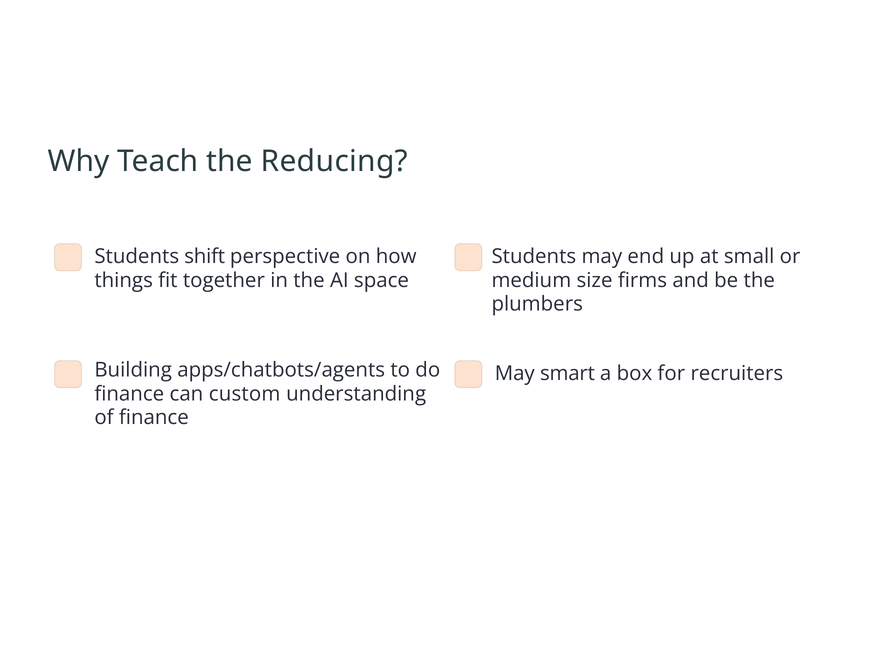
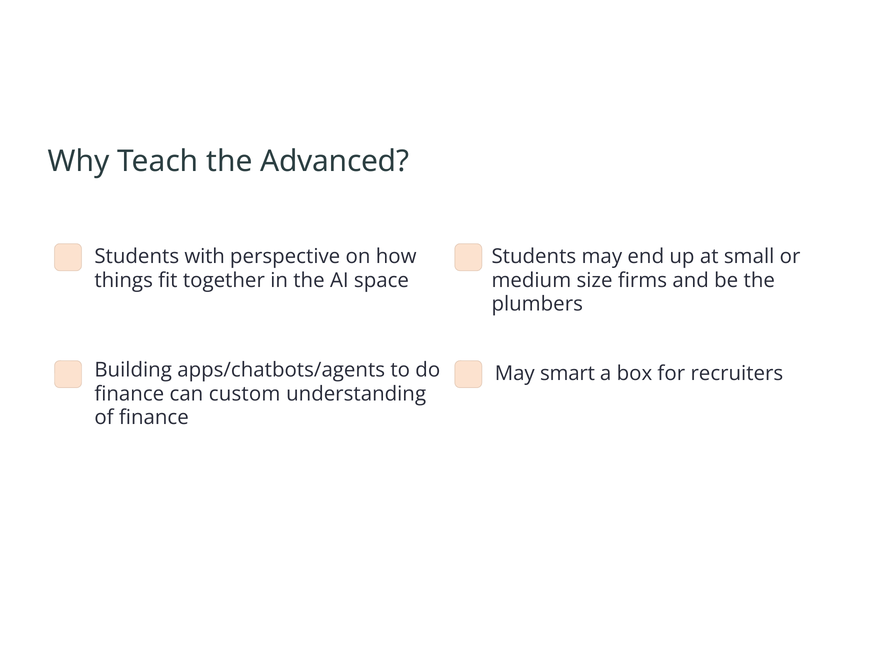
Reducing: Reducing -> Advanced (335, 162)
shift: shift -> with (205, 257)
